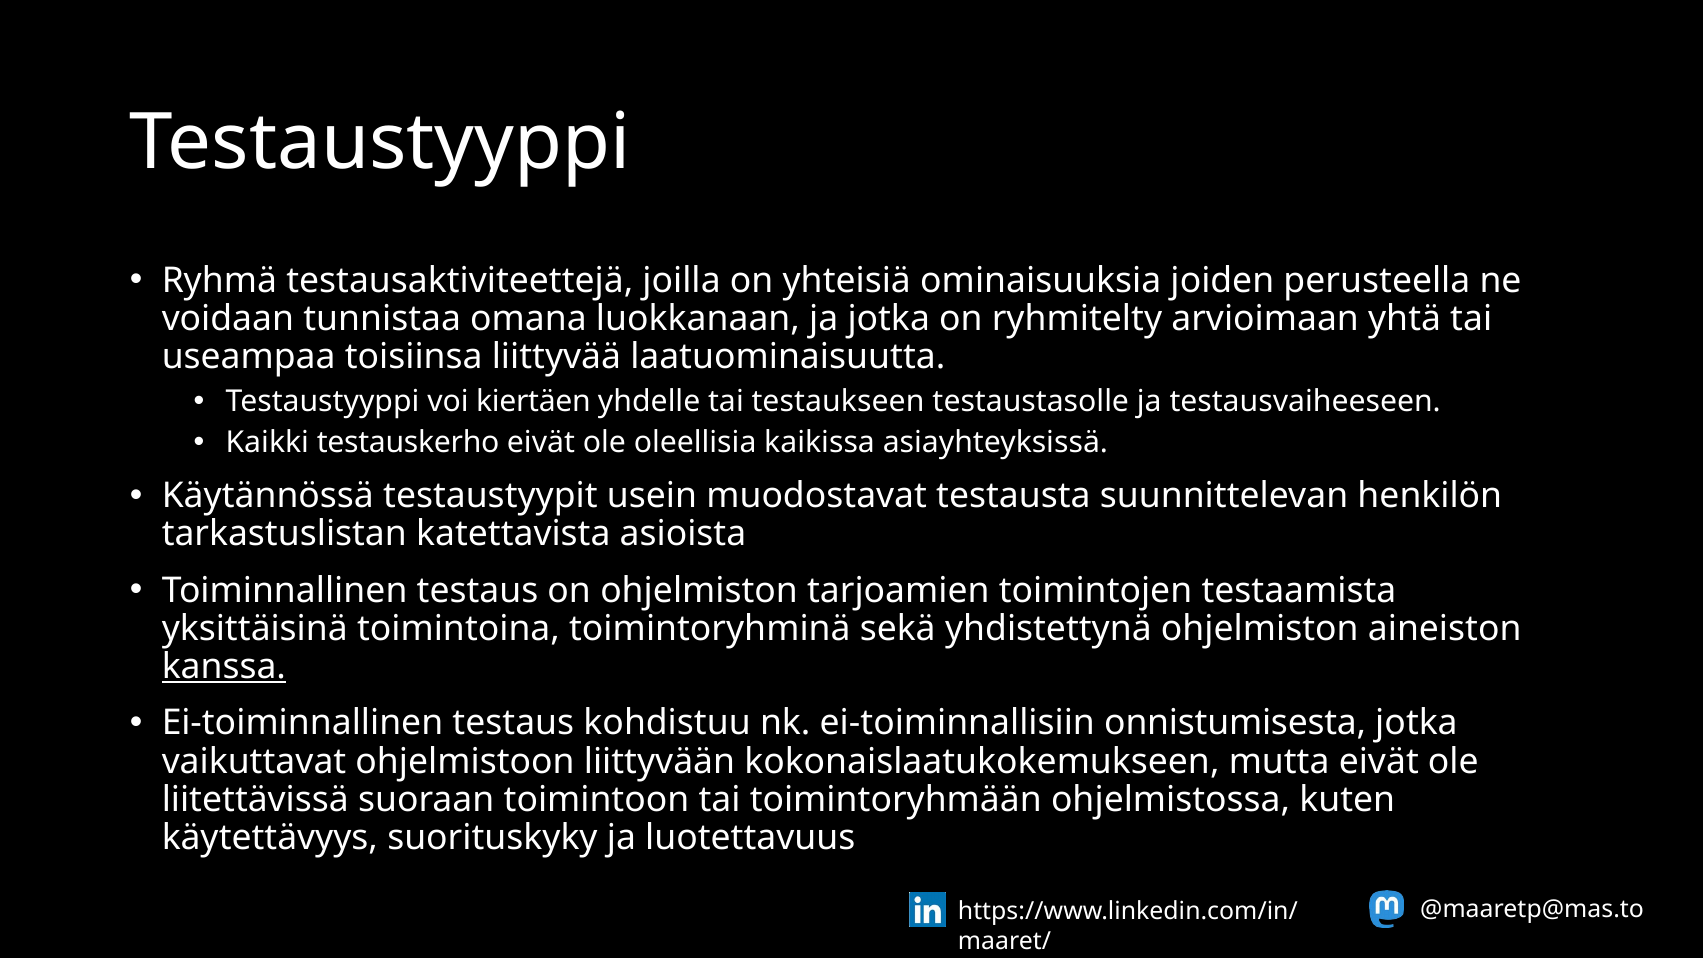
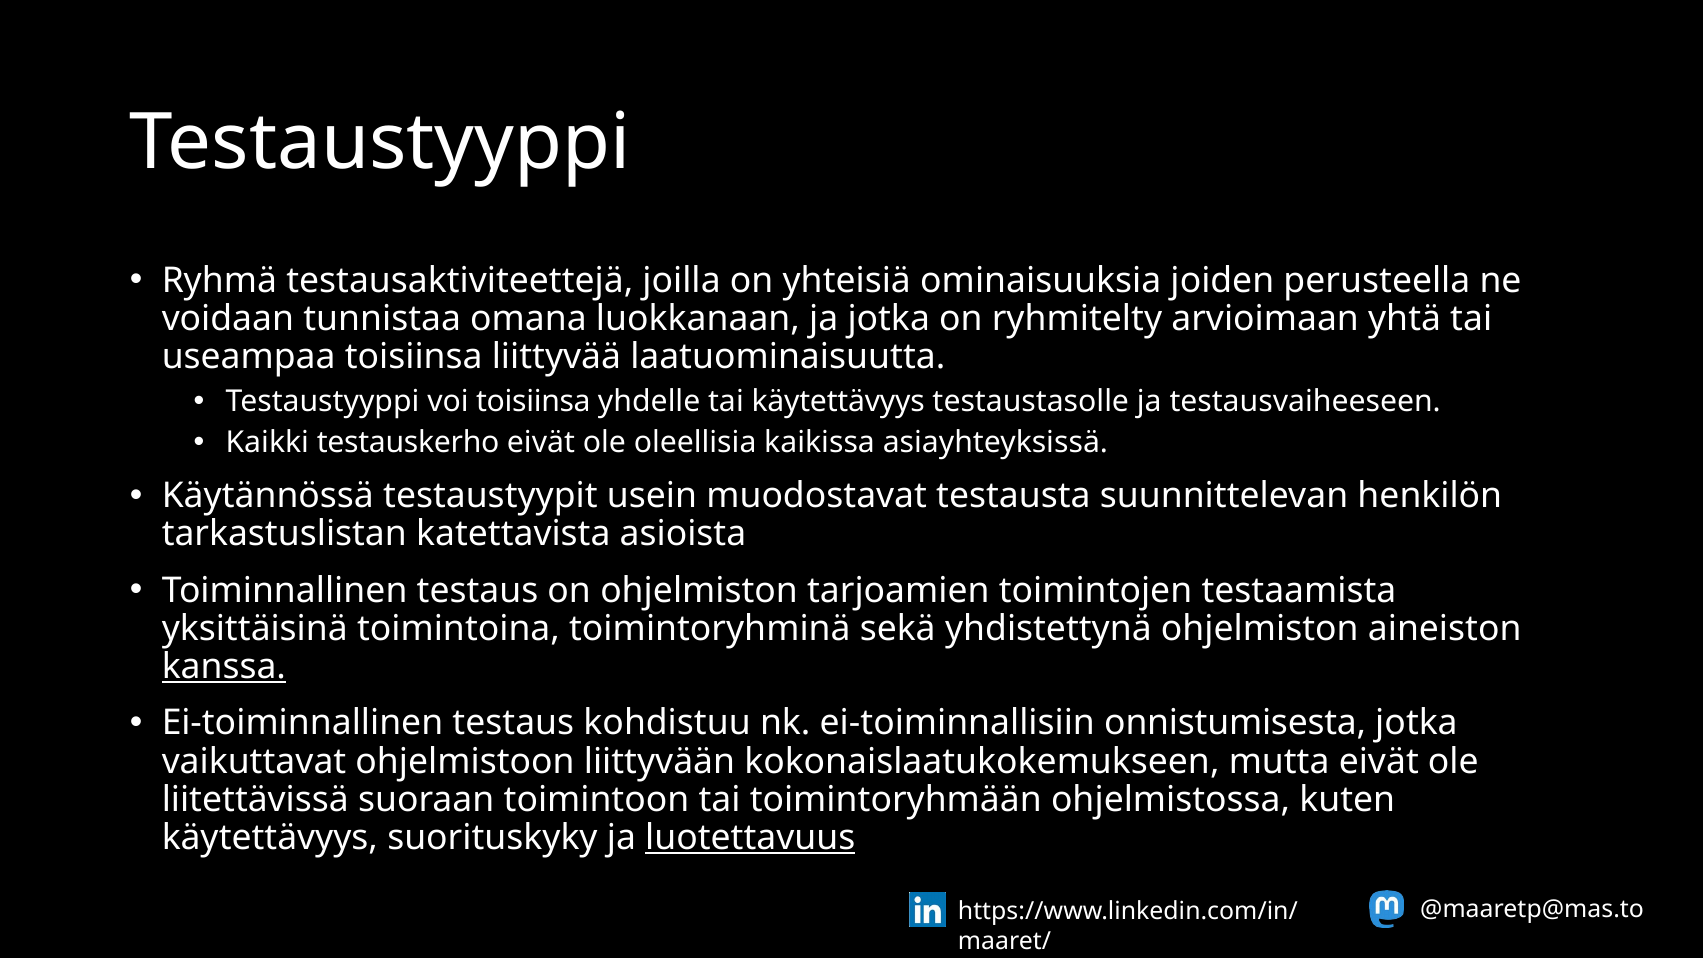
voi kiertäen: kiertäen -> toisiinsa (533, 401)
tai testaukseen: testaukseen -> käytettävyys (838, 401)
luotettavuus underline: none -> present (750, 838)
